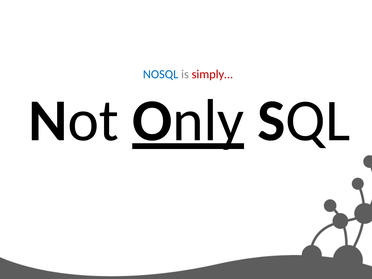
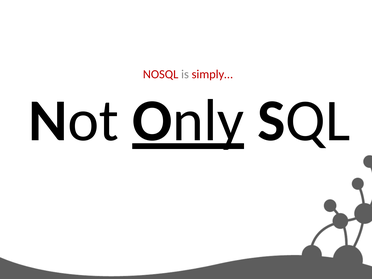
NOSQL colour: blue -> red (161, 74)
